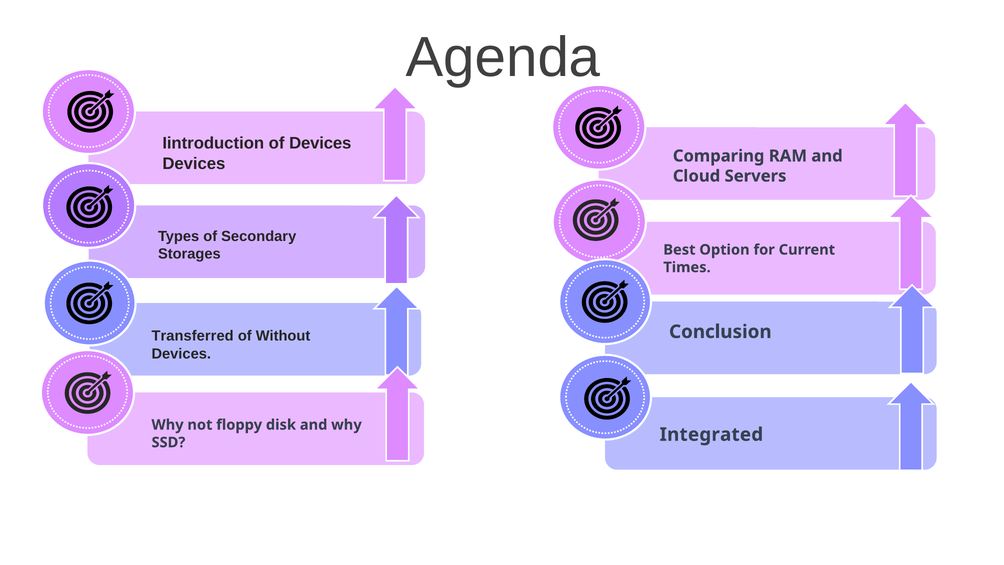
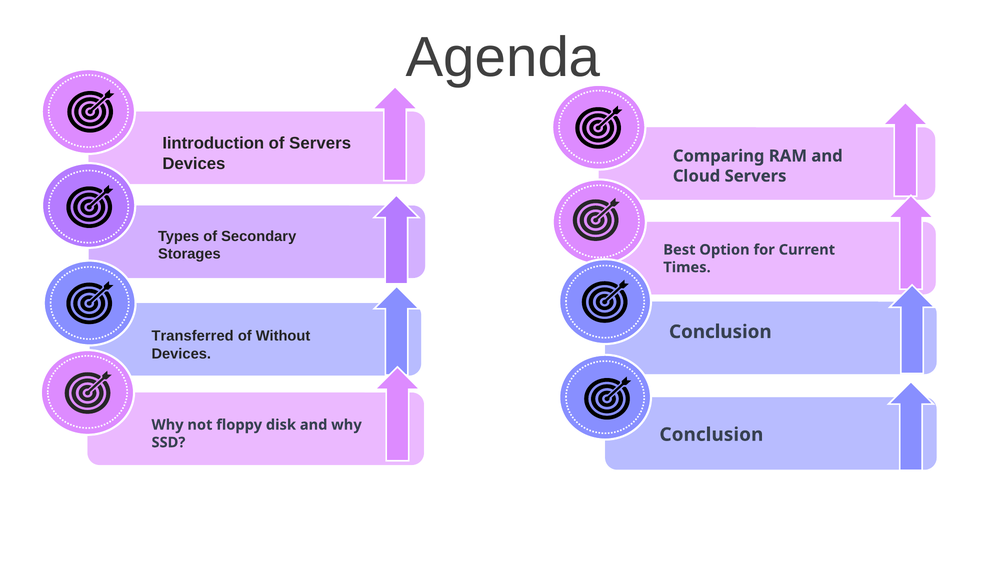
of Devices: Devices -> Servers (320, 143)
Integrated: Integrated -> Conclusion (711, 434)
